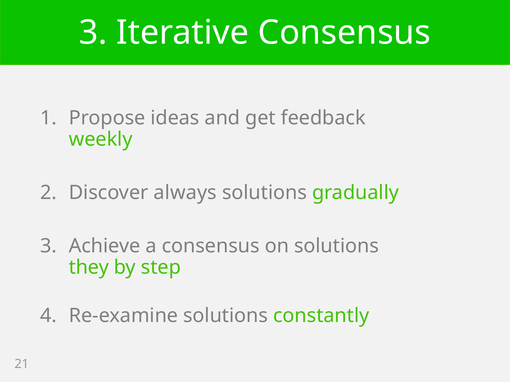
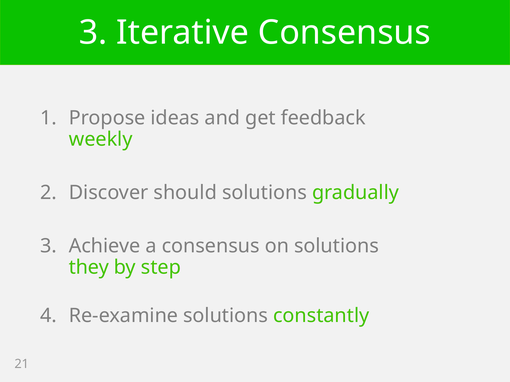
always: always -> should (185, 193)
